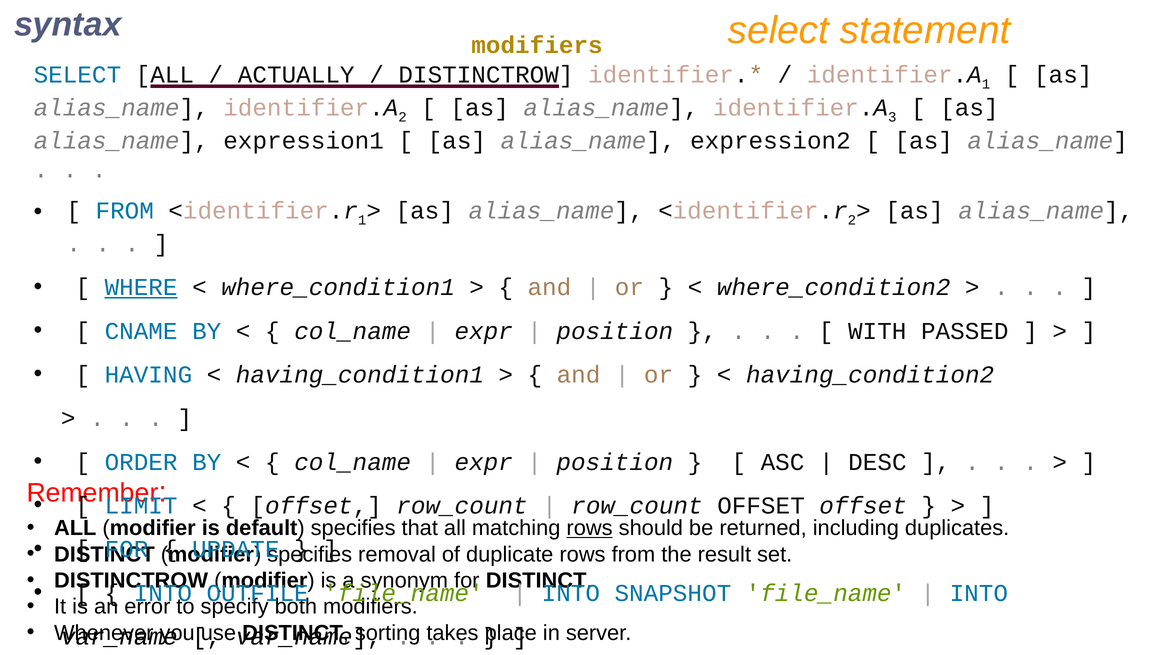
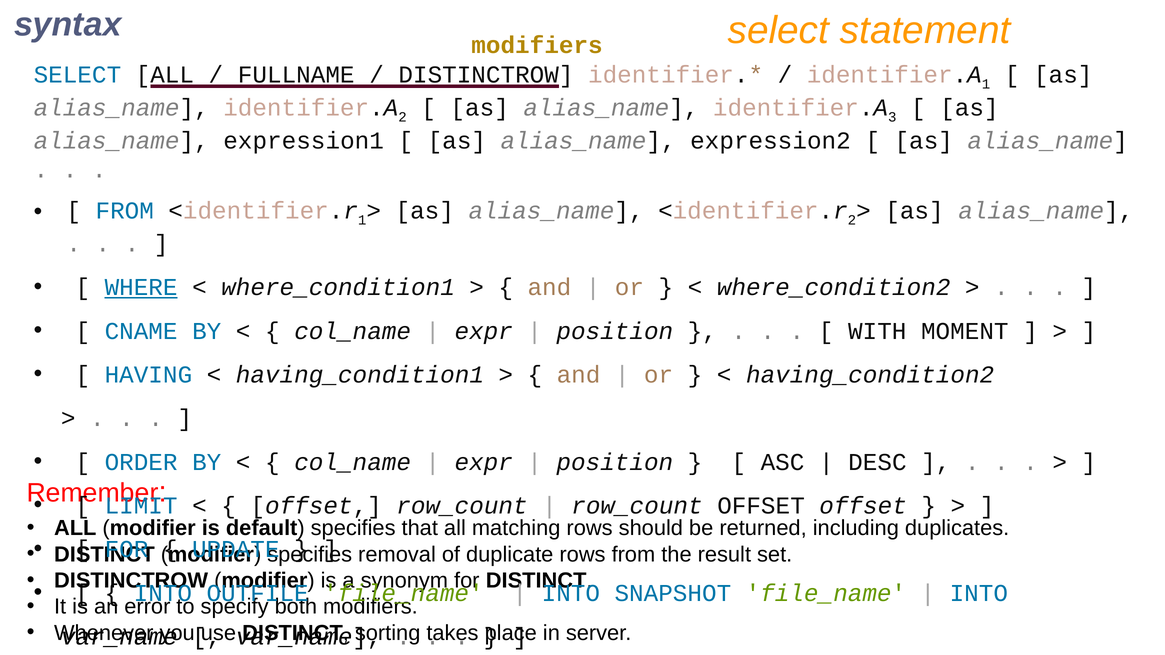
ACTUALLY: ACTUALLY -> FULLNAME (296, 75)
PASSED: PASSED -> MOMENT (965, 331)
rows underline: present -> none (590, 528)
